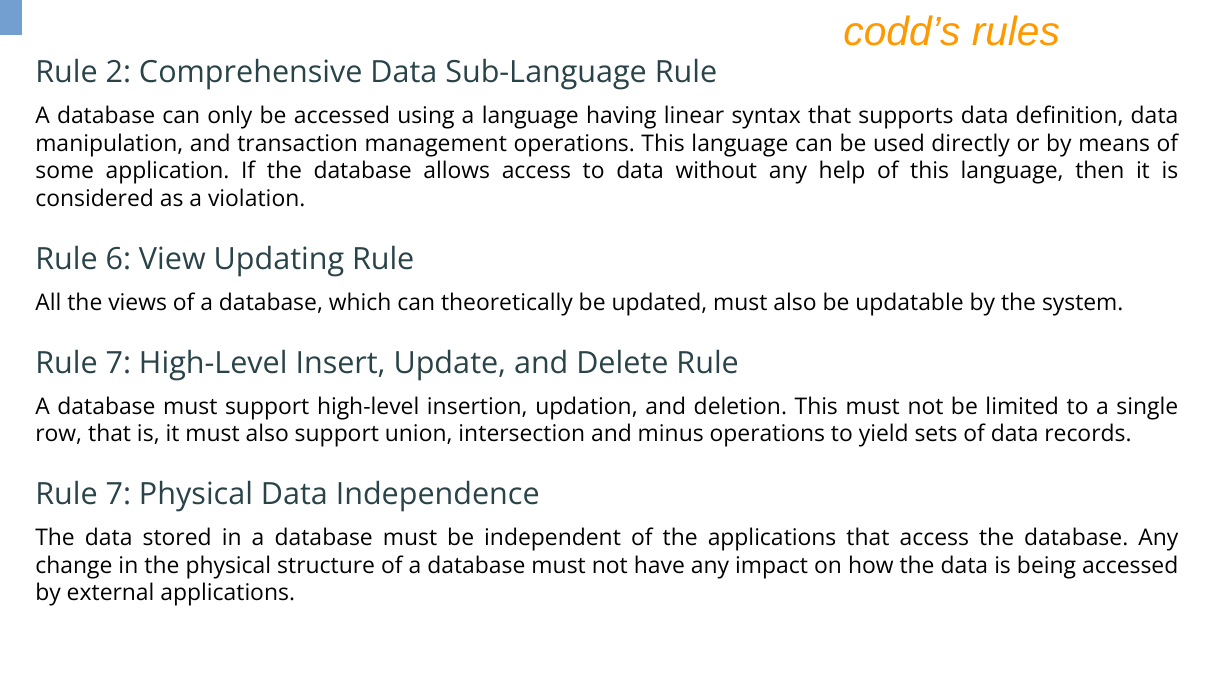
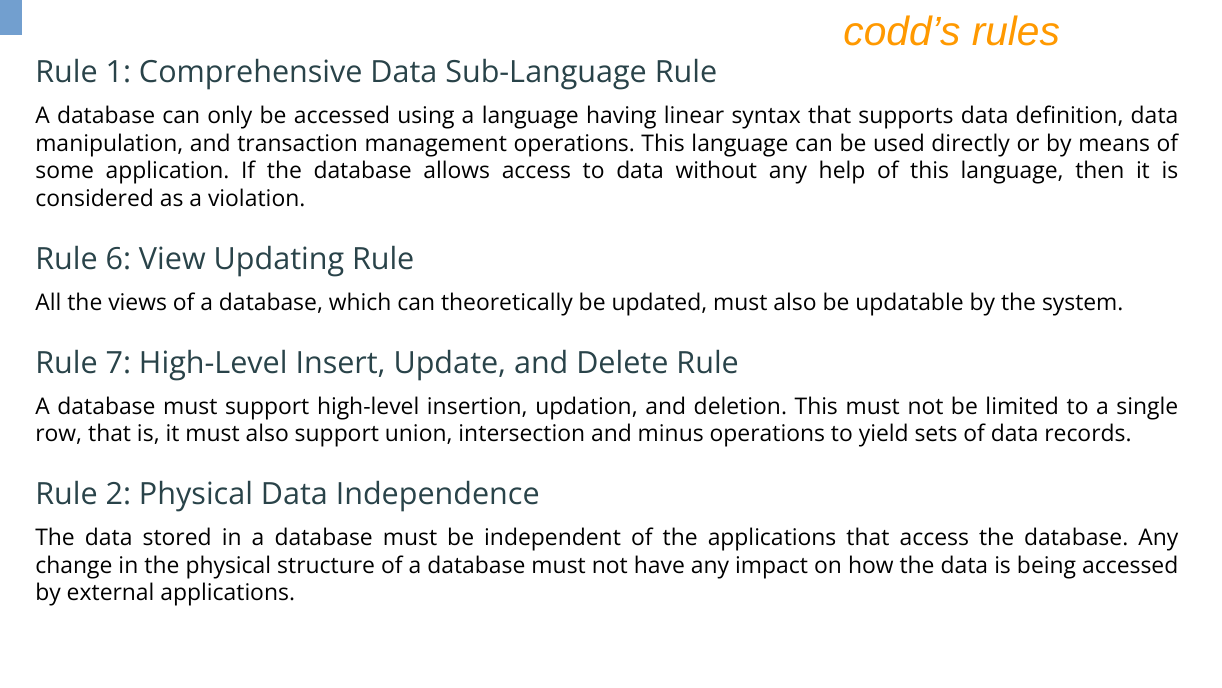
2: 2 -> 1 (118, 72)
7: 7 -> 2 (118, 494)
